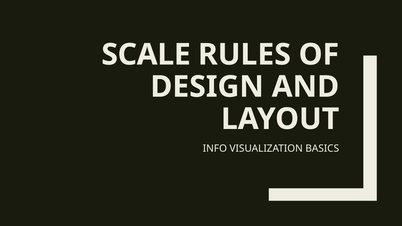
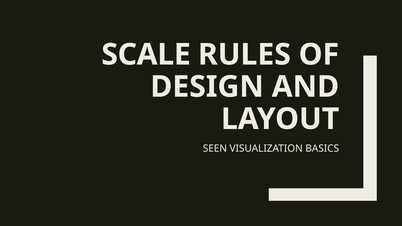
INFO: INFO -> SEEN (215, 149)
